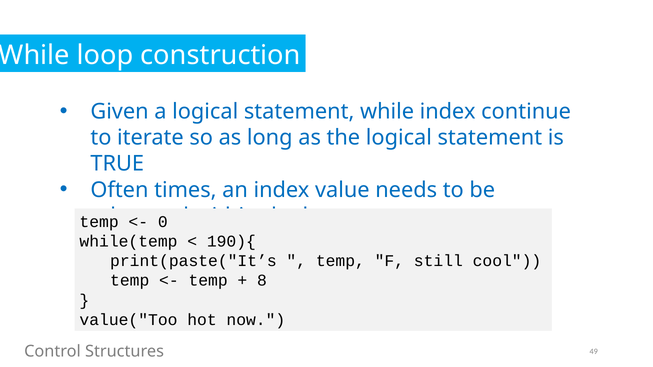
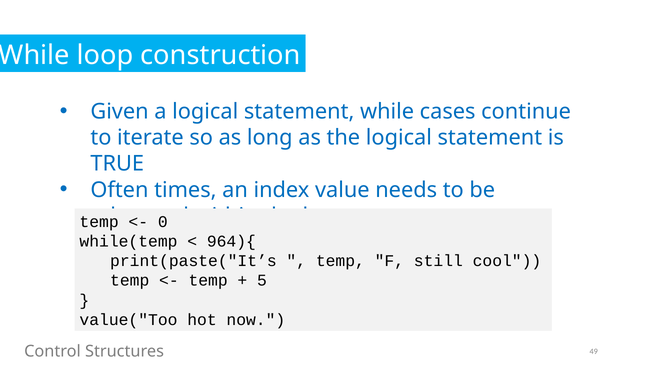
while index: index -> cases (448, 112)
190){: 190){ -> 964){ (231, 242)
8: 8 -> 5 (262, 281)
